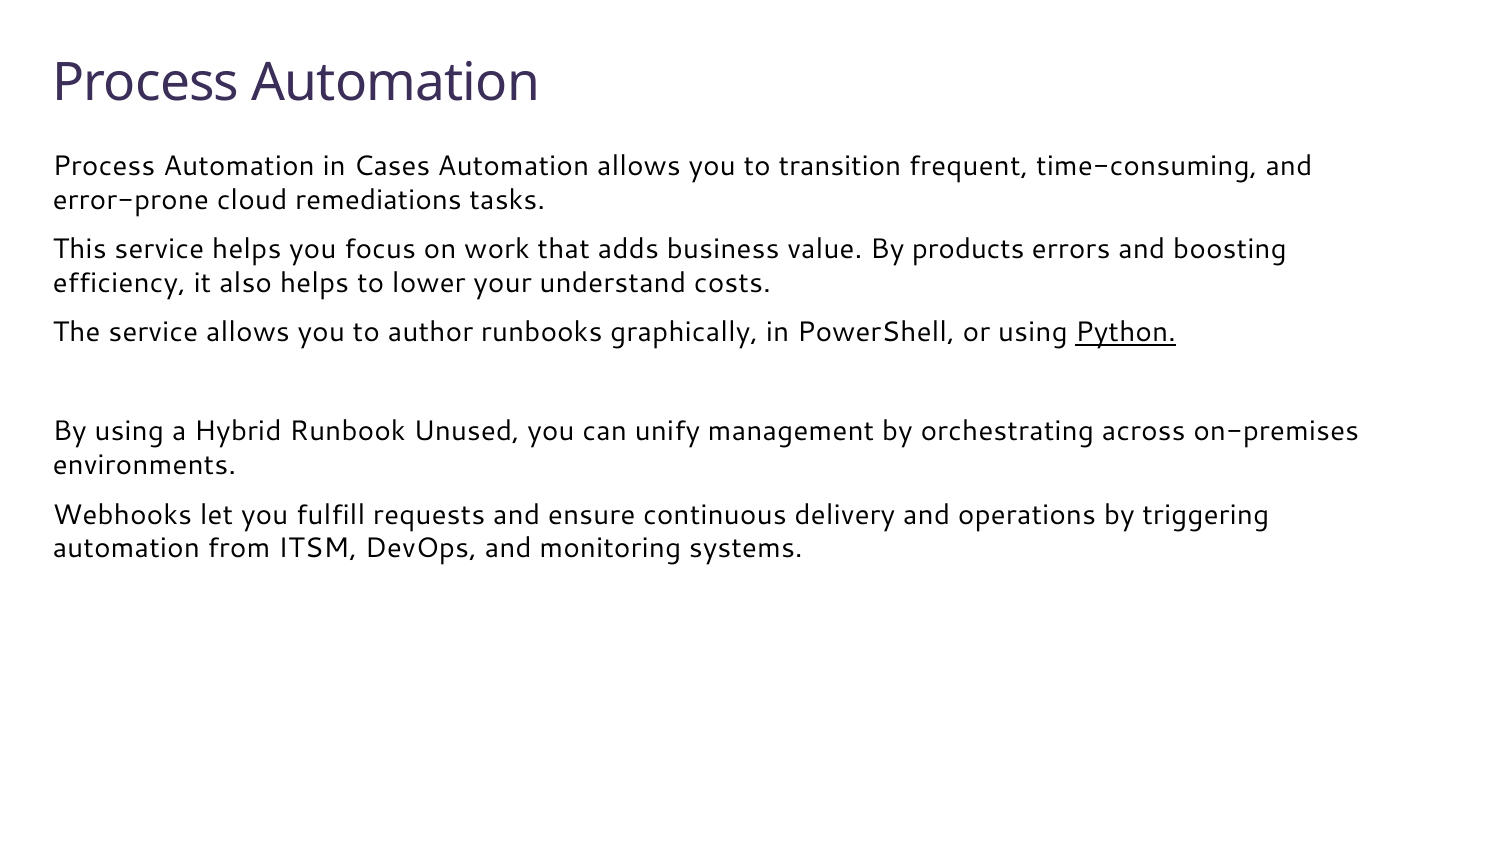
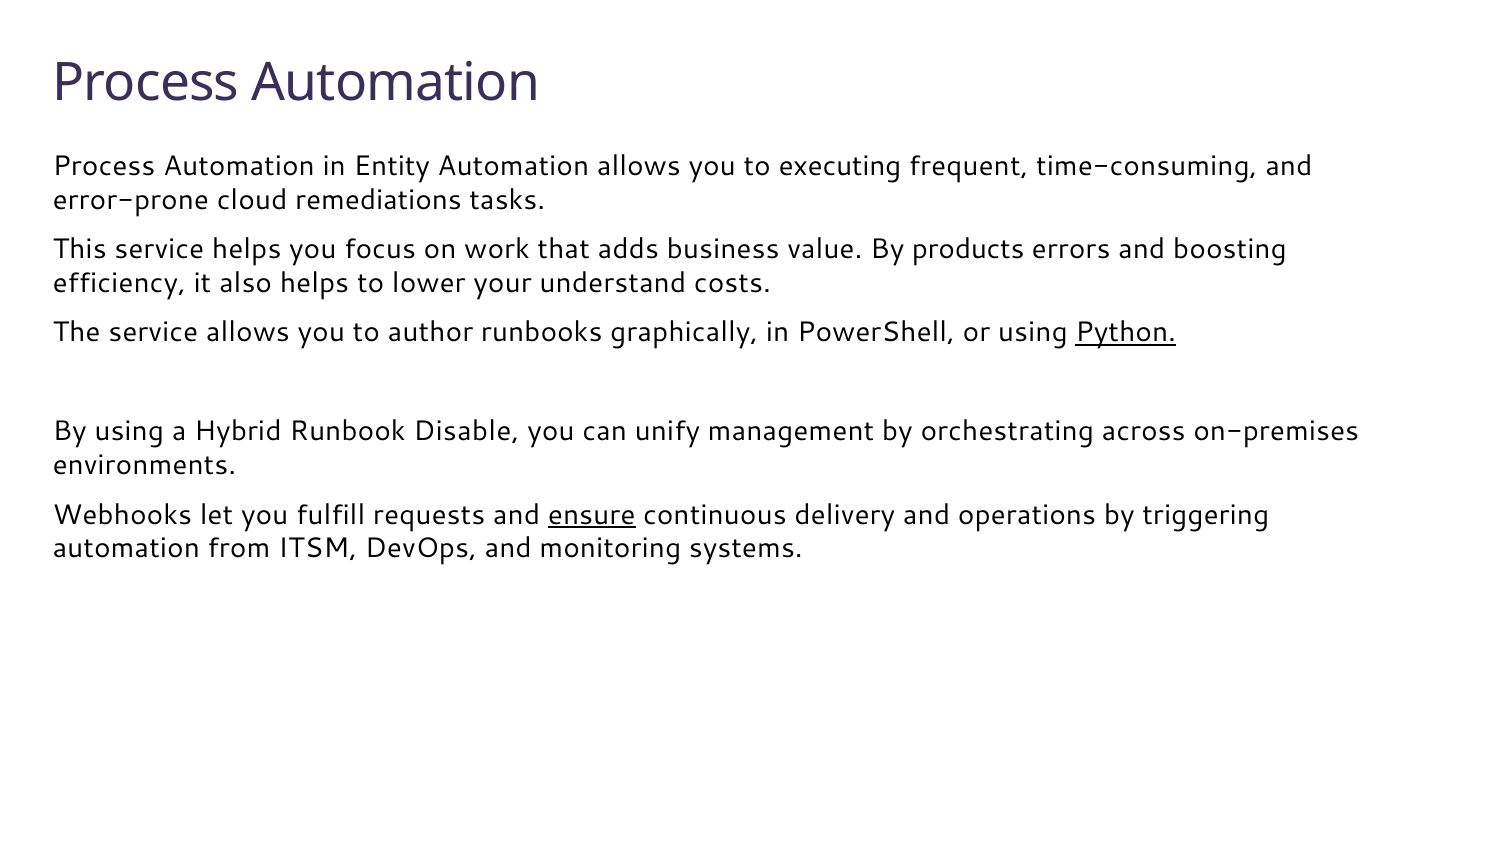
Cases: Cases -> Entity (392, 166)
transition: transition -> executing (840, 166)
Unused: Unused -> Disable (466, 432)
ensure underline: none -> present (592, 515)
